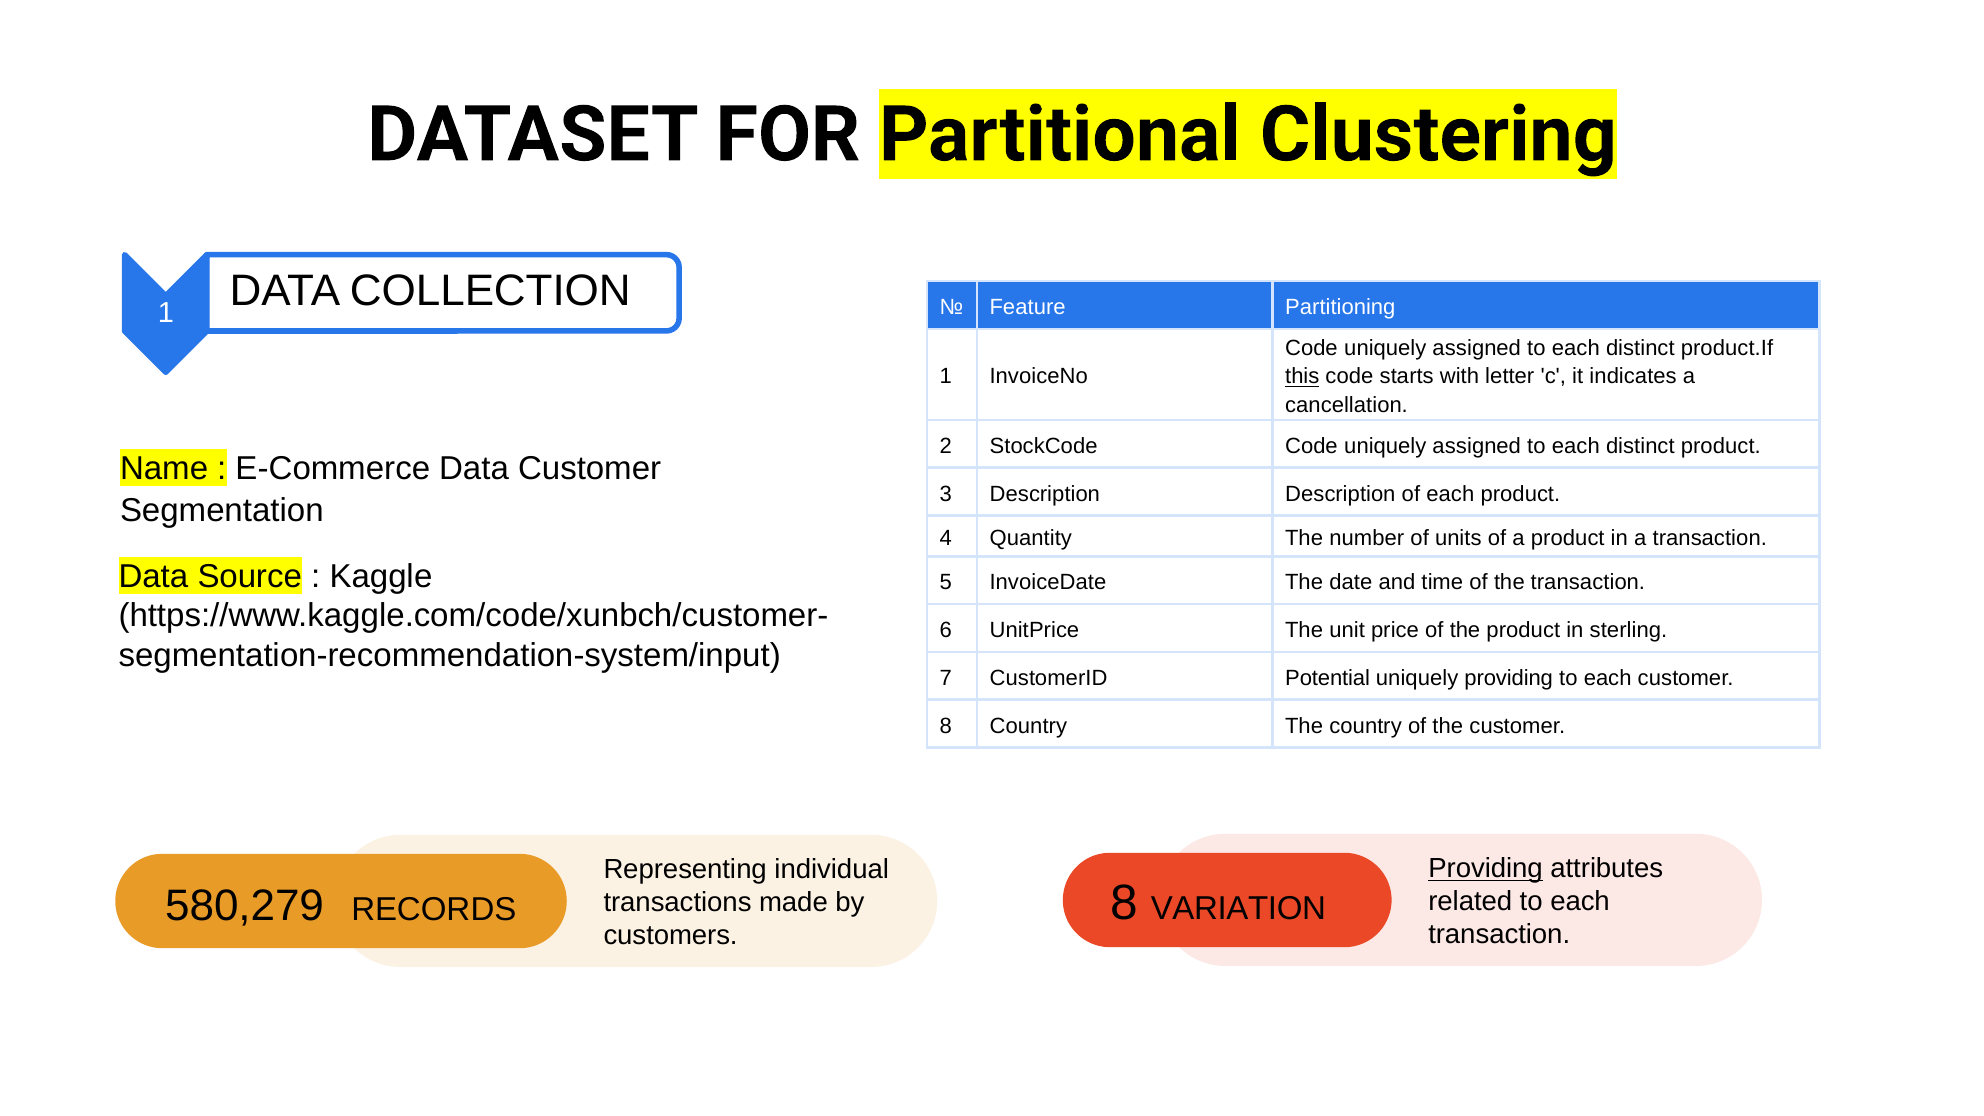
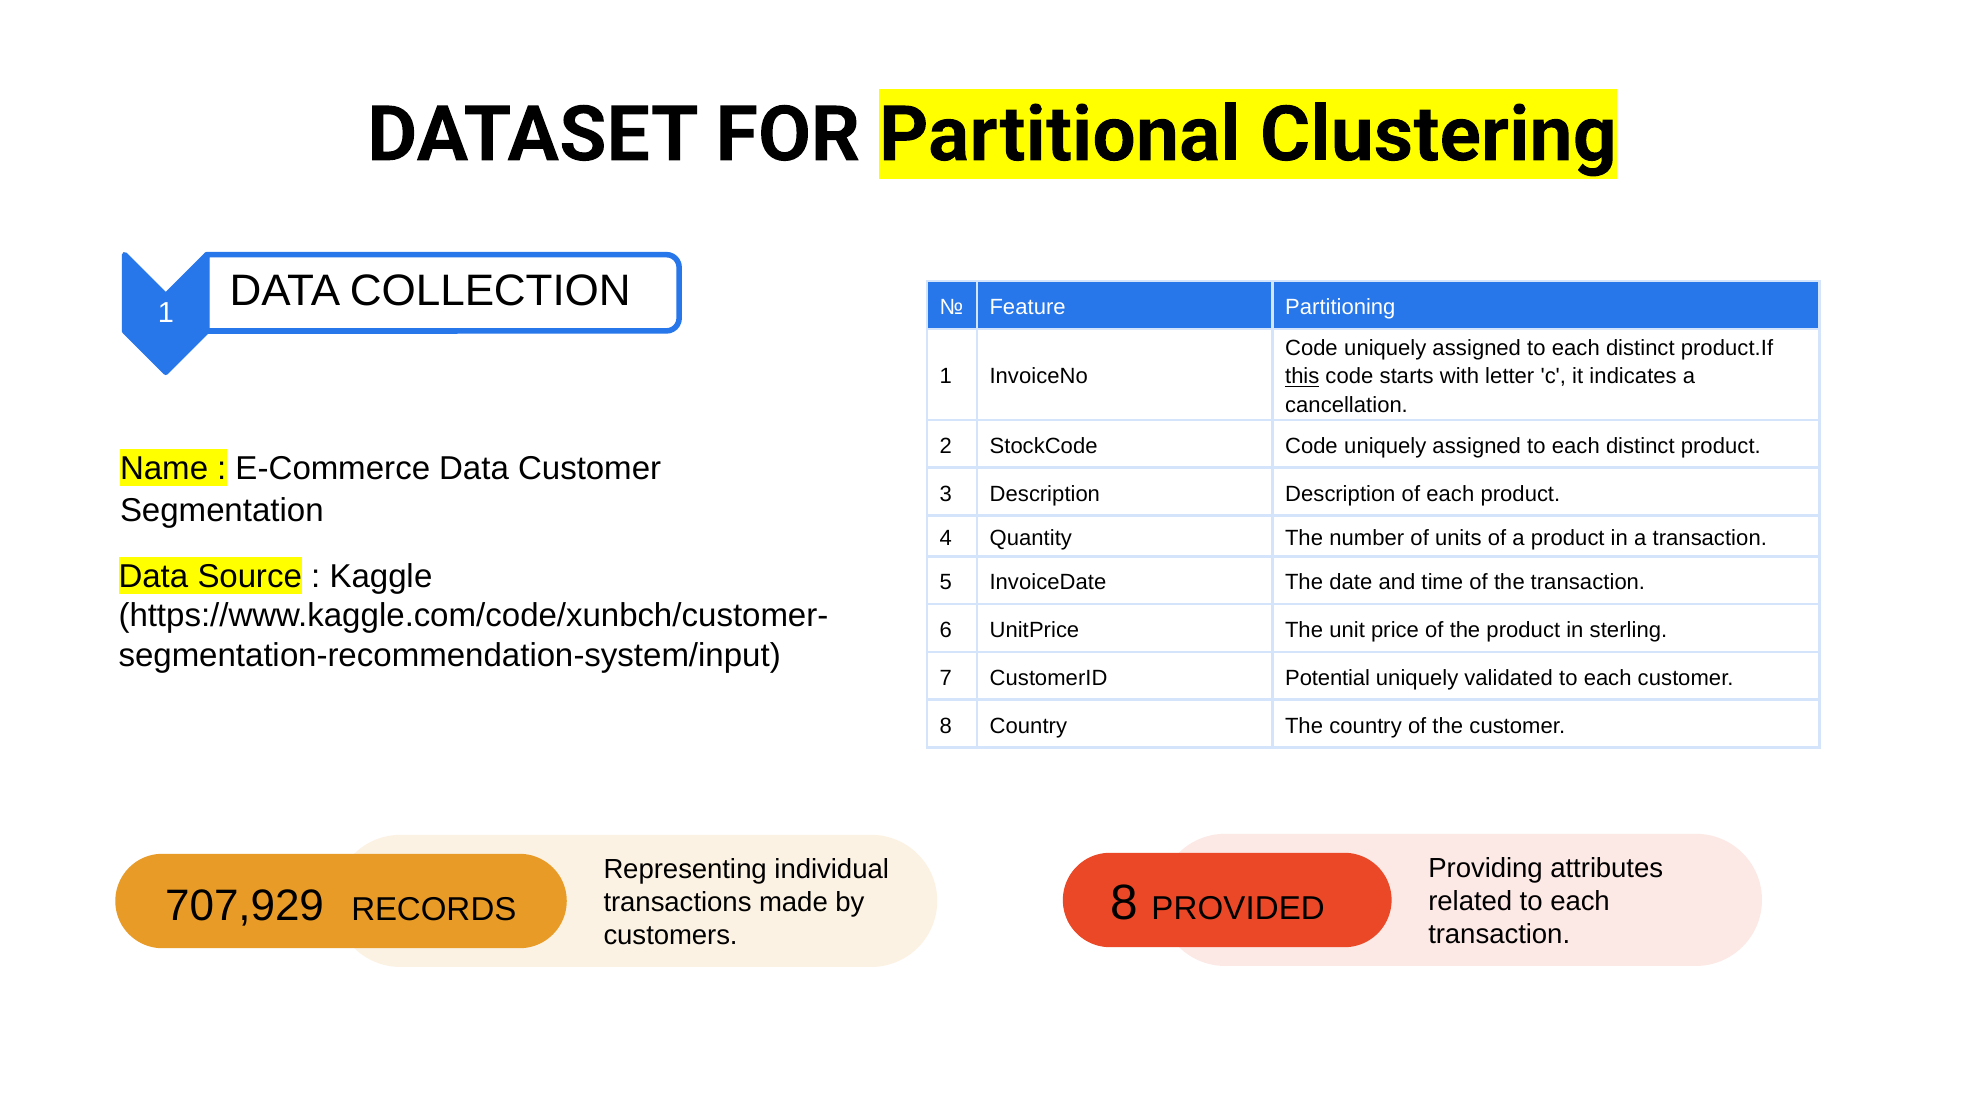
uniquely providing: providing -> validated (1509, 678)
Providing underline: present -> none (1486, 869)
VARIATION: VARIATION -> PROVIDED (1238, 909)
580,279: 580,279 -> 707,929 (245, 906)
